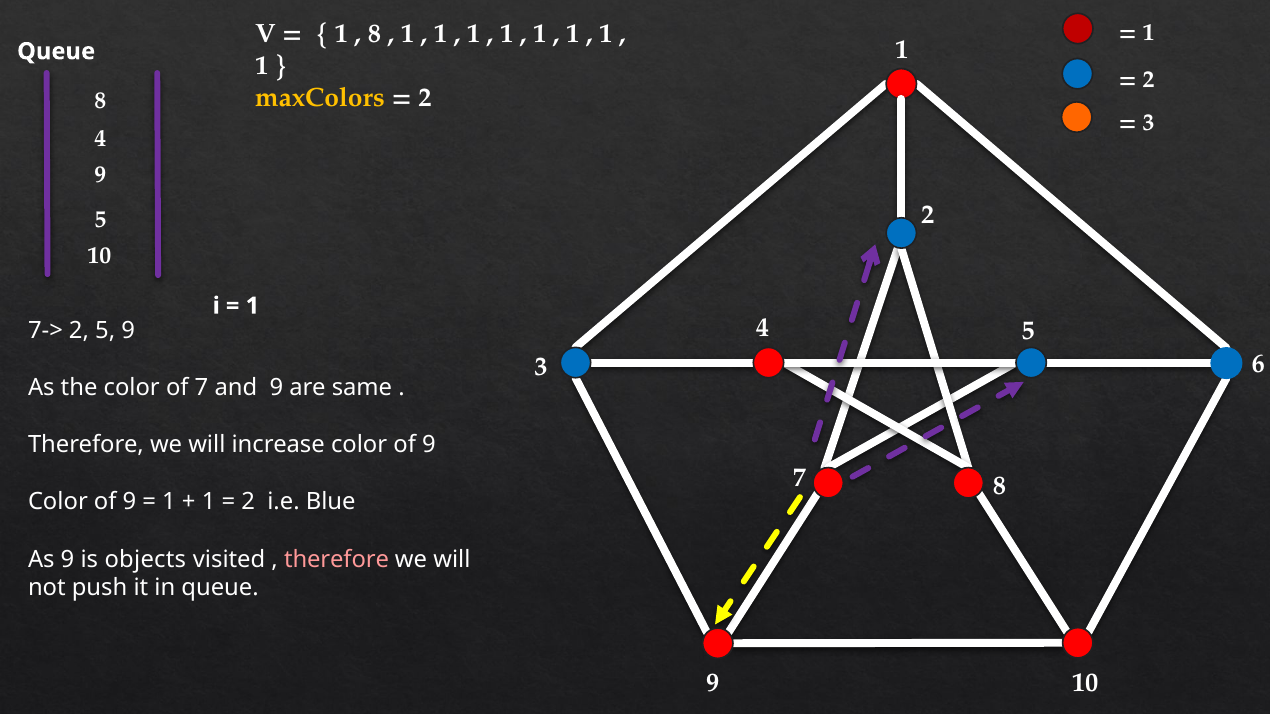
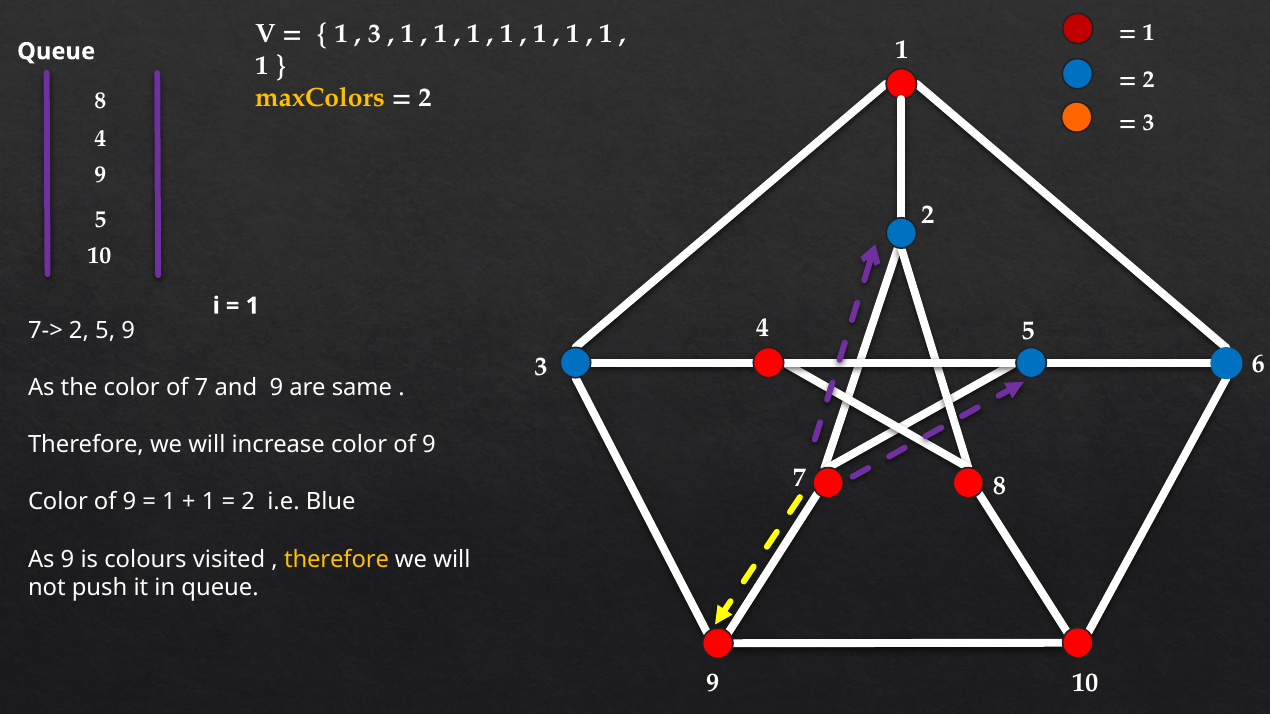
8: 8 -> 3 (374, 34)
objects: objects -> colours (145, 560)
therefore colour: pink -> yellow (337, 560)
